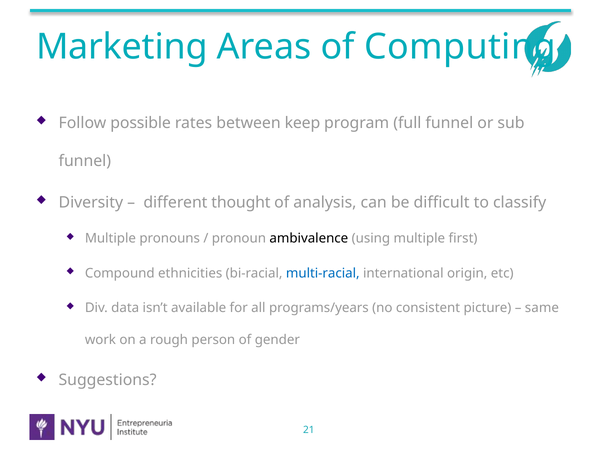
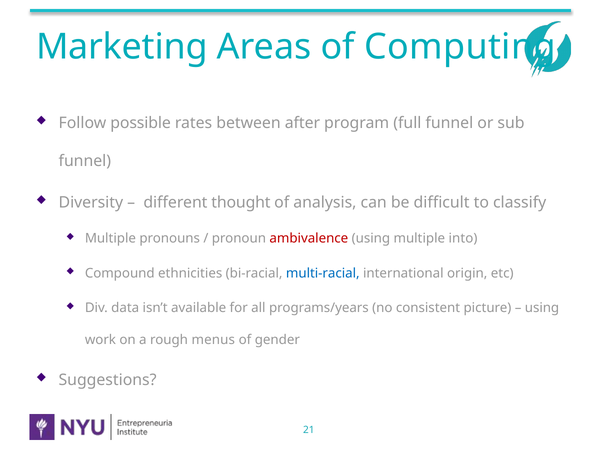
keep: keep -> after (302, 123)
ambivalence colour: black -> red (309, 238)
first: first -> into (463, 238)
same: same -> using (542, 308)
person: person -> menus (213, 340)
